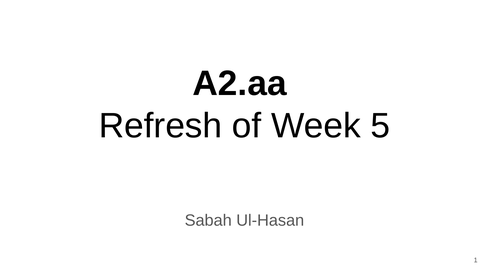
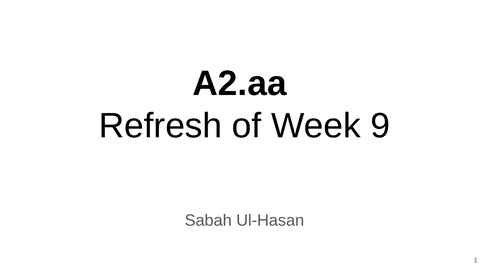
5: 5 -> 9 (380, 126)
